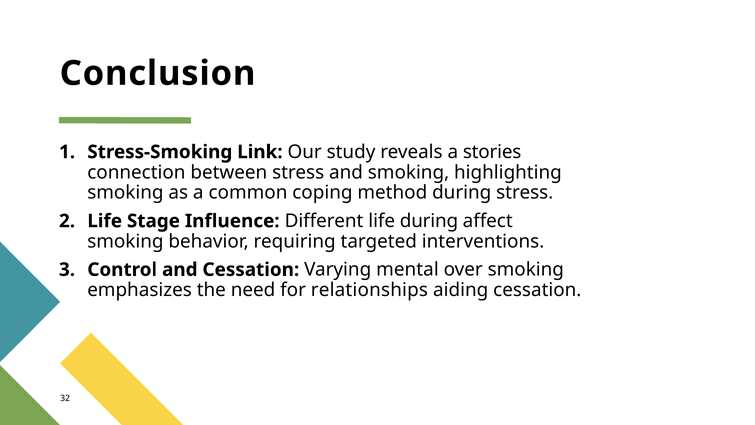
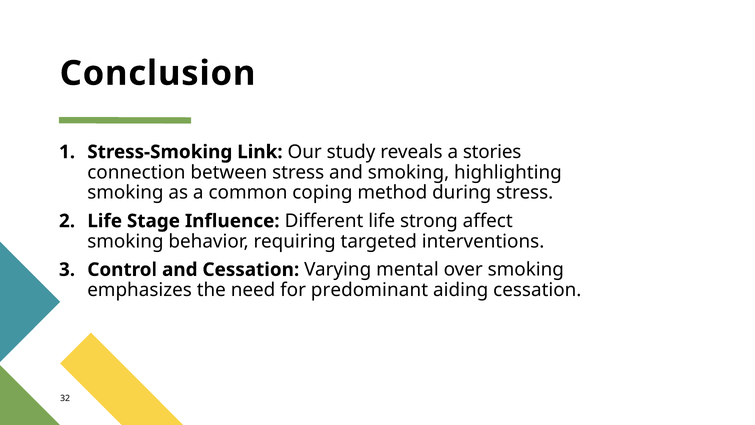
life during: during -> strong (429, 221)
relationships: relationships -> predominant (369, 290)
